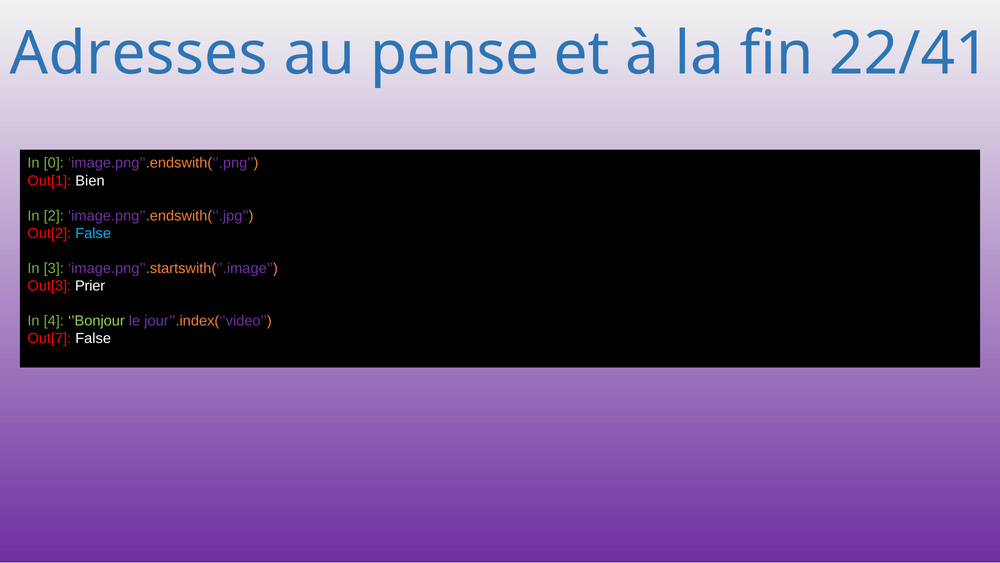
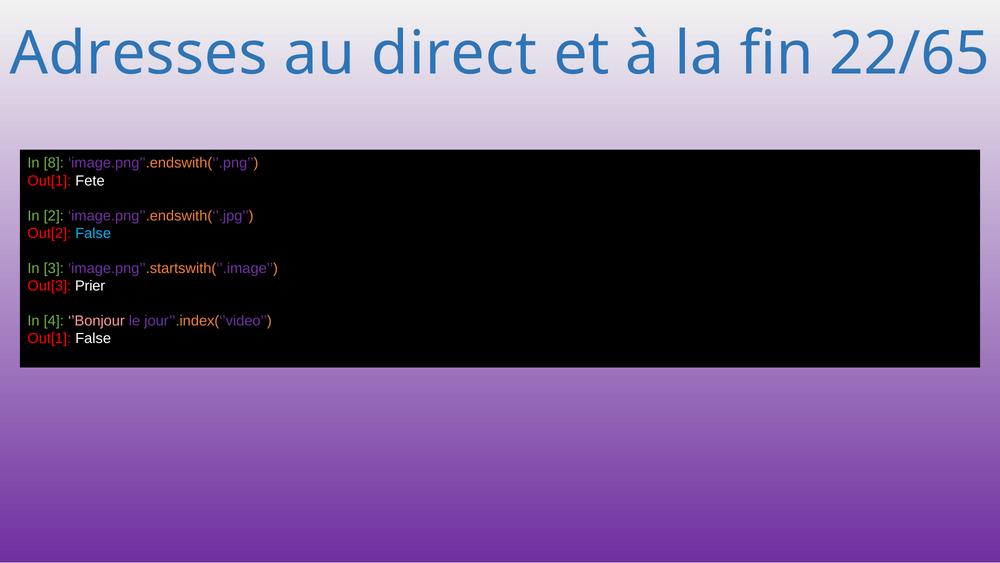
pense: pense -> direct (454, 54)
22/41: 22/41 -> 22/65 (909, 54)
0: 0 -> 8 (54, 163)
Bien: Bien -> Fete (90, 181)
’Bonjour colour: light green -> pink (96, 321)
Out[7: Out[7 -> Out[1 (49, 338)
